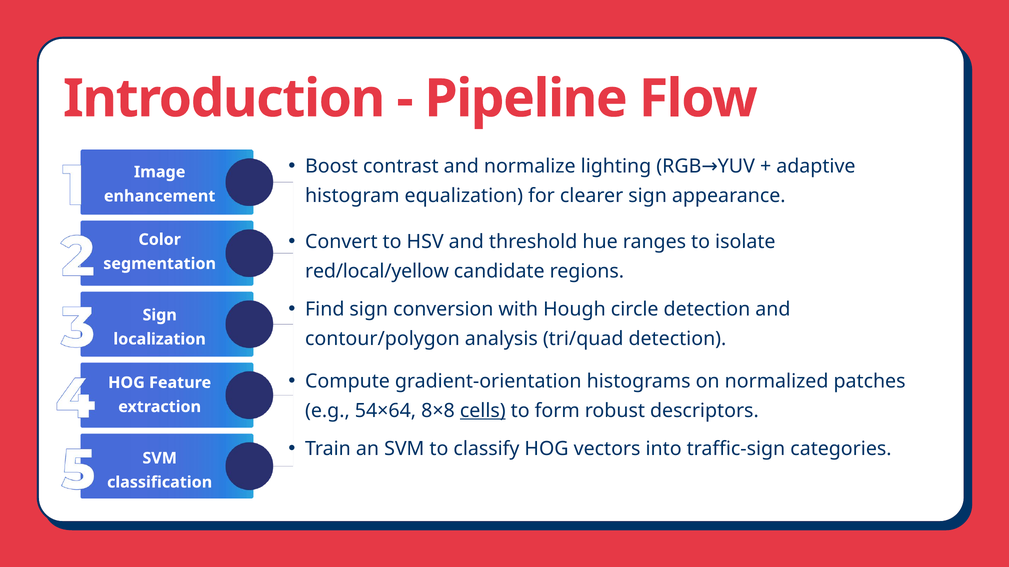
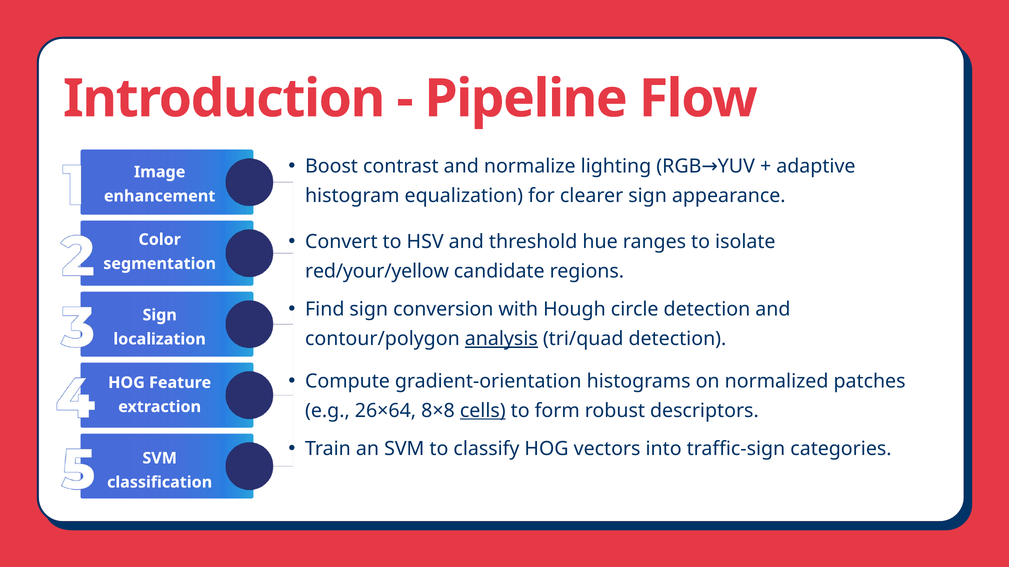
red/local/yellow: red/local/yellow -> red/your/yellow (377, 272)
analysis underline: none -> present (501, 339)
54×64: 54×64 -> 26×64 (385, 411)
